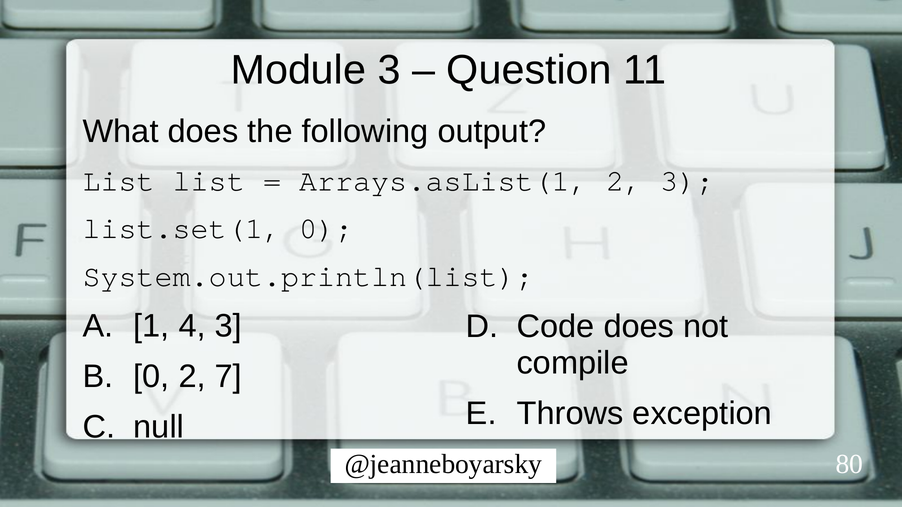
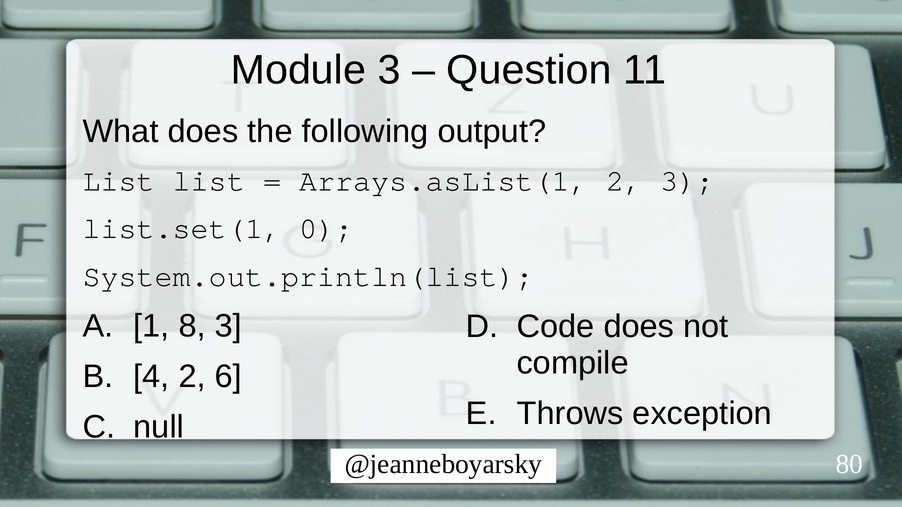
4: 4 -> 8 (192, 326)
0: 0 -> 4 (151, 377)
7: 7 -> 6 (228, 377)
